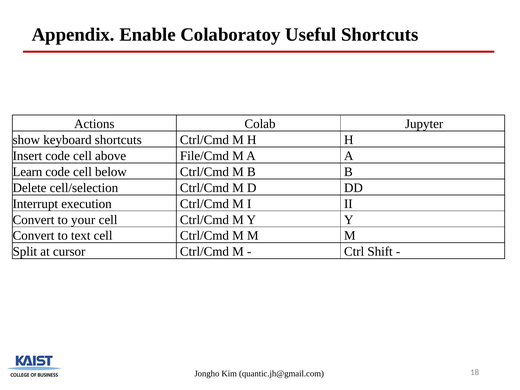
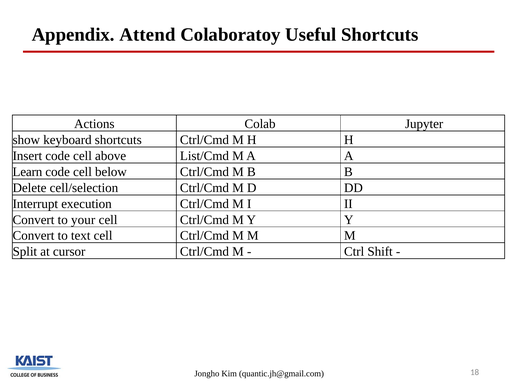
Enable: Enable -> Attend (147, 35)
File/Cmd: File/Cmd -> List/Cmd (204, 156)
